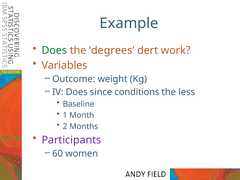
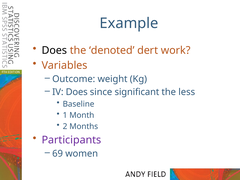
Does colour: green -> black (54, 50)
degrees: degrees -> denoted (112, 50)
conditions: conditions -> significant (137, 92)
60: 60 -> 69 (58, 154)
